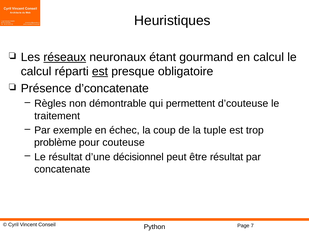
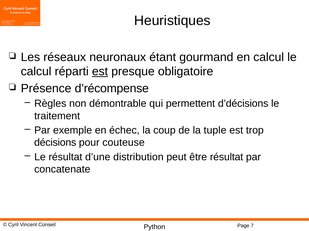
réseaux underline: present -> none (65, 57)
d’concatenate: d’concatenate -> d’récompense (112, 89)
d’couteuse: d’couteuse -> d’décisions (243, 104)
problème: problème -> décisions (55, 143)
décisionnel: décisionnel -> distribution (138, 157)
